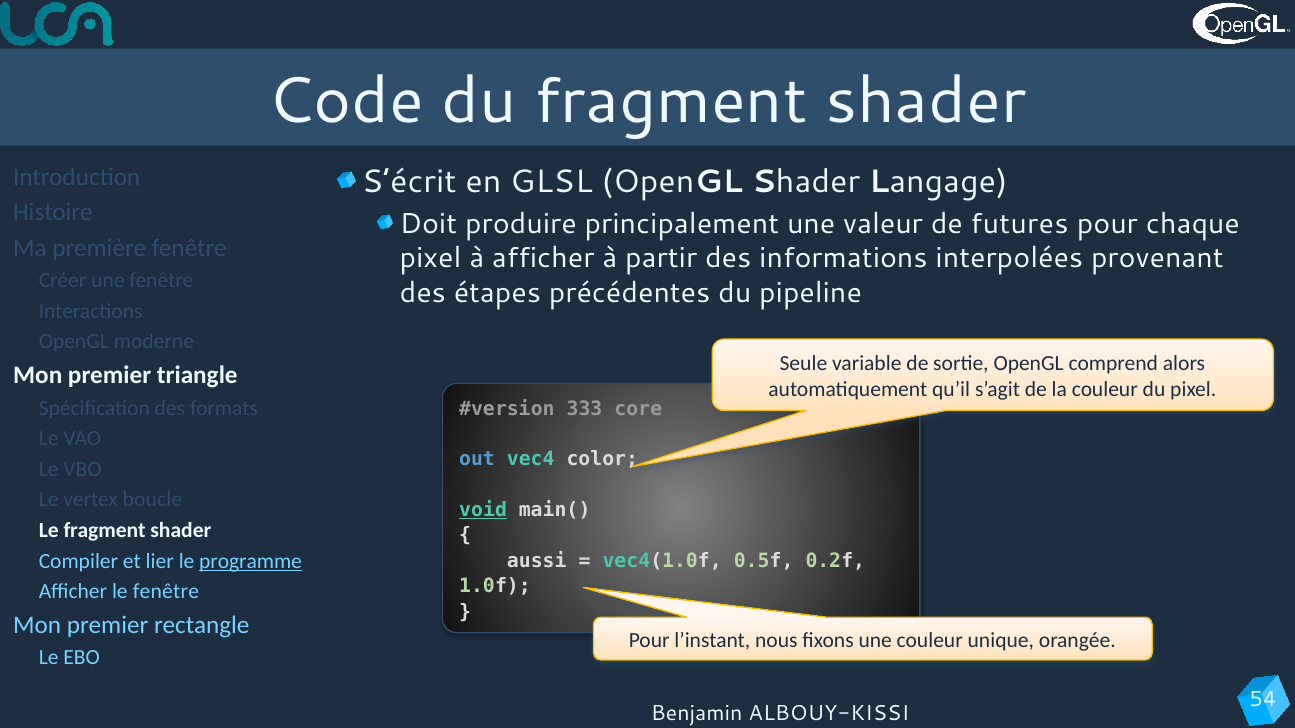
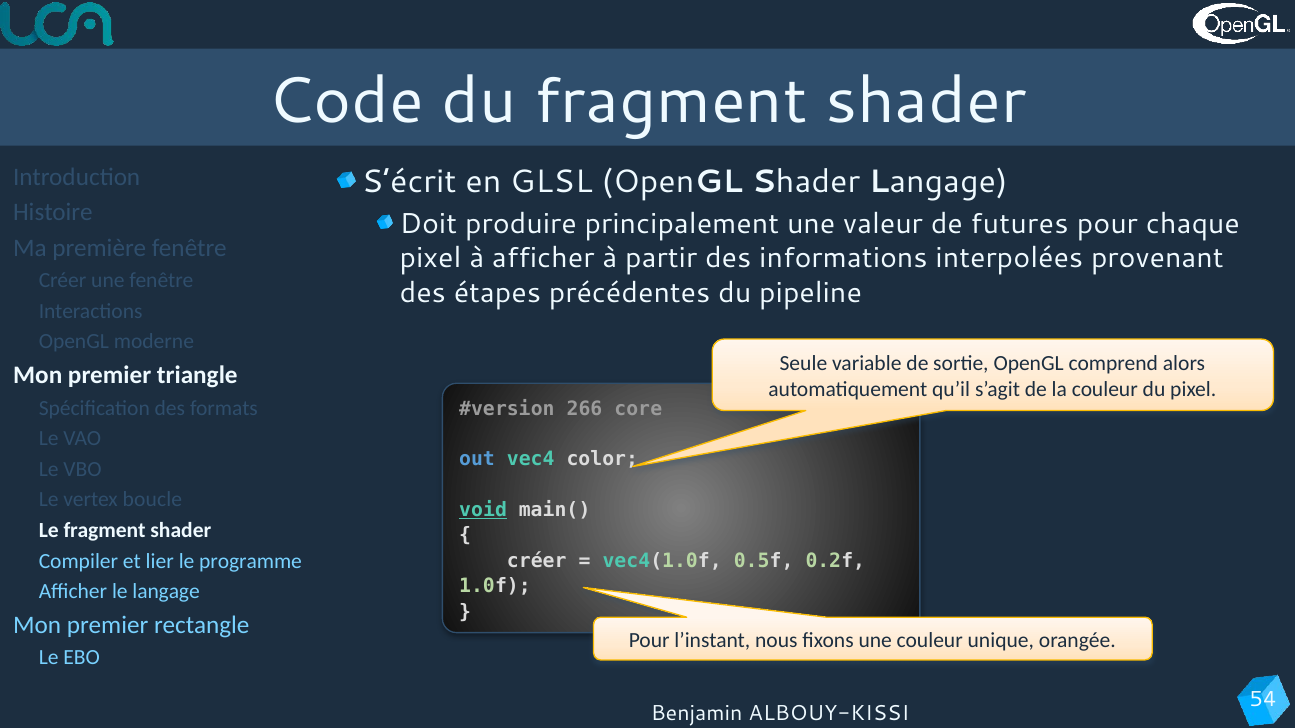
333: 333 -> 266 (584, 409)
programme underline: present -> none (251, 561)
aussi: aussi -> créer (537, 561)
le fenêtre: fenêtre -> langage (166, 592)
